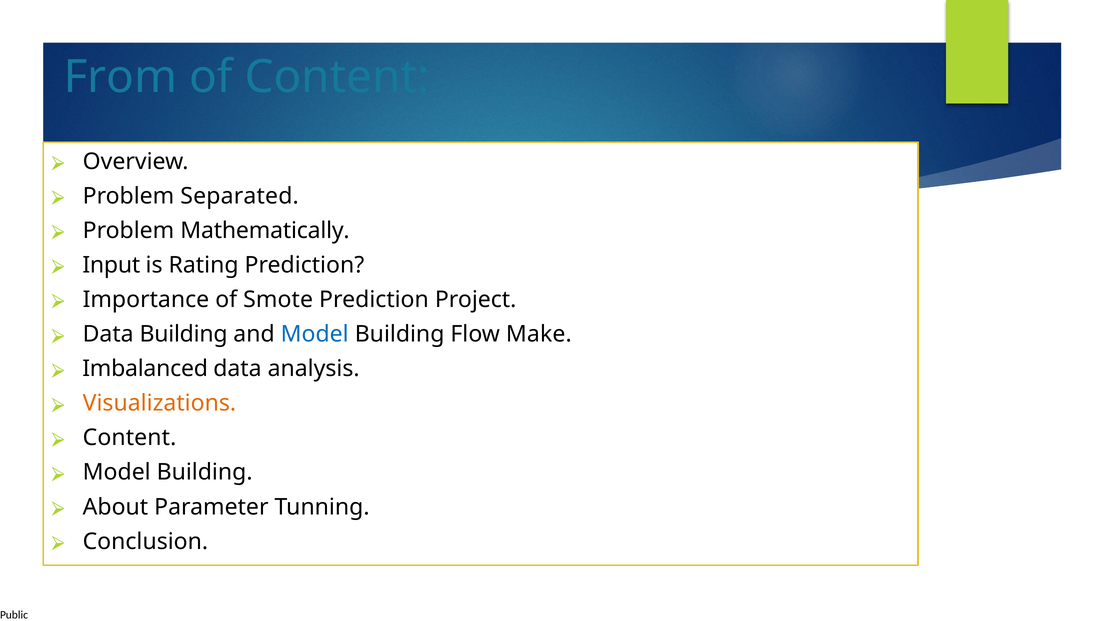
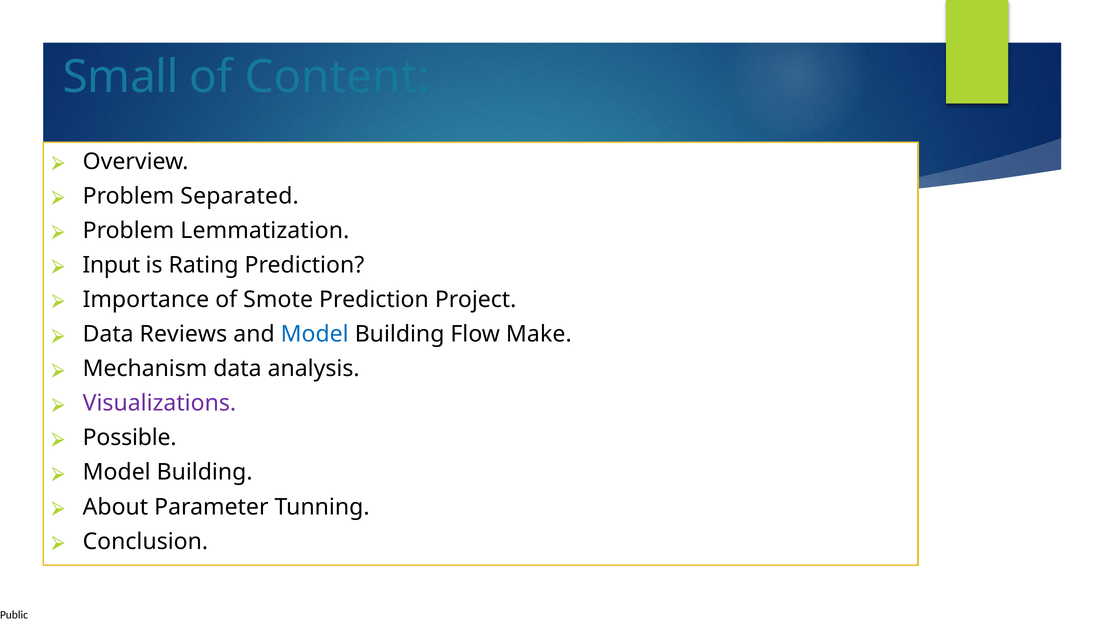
From: From -> Small (121, 77)
Mathematically: Mathematically -> Lemmatization (265, 231)
Data Building: Building -> Reviews (183, 335)
Imbalanced: Imbalanced -> Mechanism (145, 369)
Visualizations colour: orange -> purple (159, 404)
Content: Content -> Possible (130, 438)
